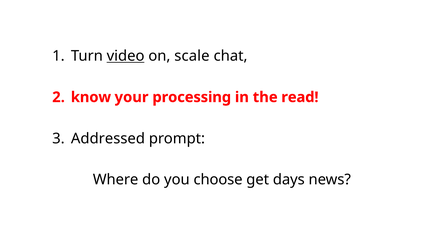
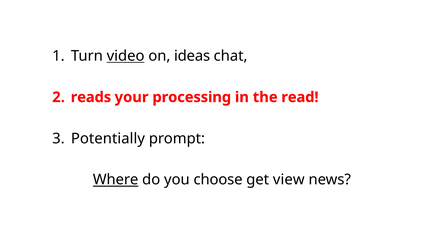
scale: scale -> ideas (192, 56)
know: know -> reads (91, 97)
Addressed: Addressed -> Potentially (108, 138)
Where underline: none -> present (116, 180)
days: days -> view (289, 180)
